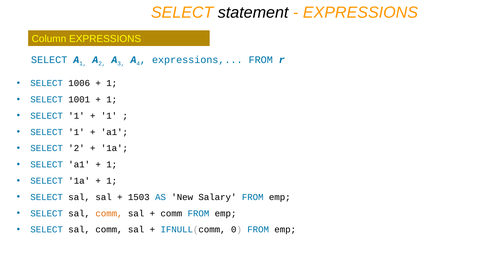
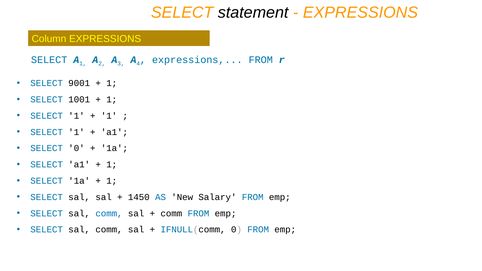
1006: 1006 -> 9001 (79, 83)
SELECT 2: 2 -> 0 (76, 148)
1503: 1503 -> 1450 (139, 197)
comm colour: orange -> blue (109, 213)
